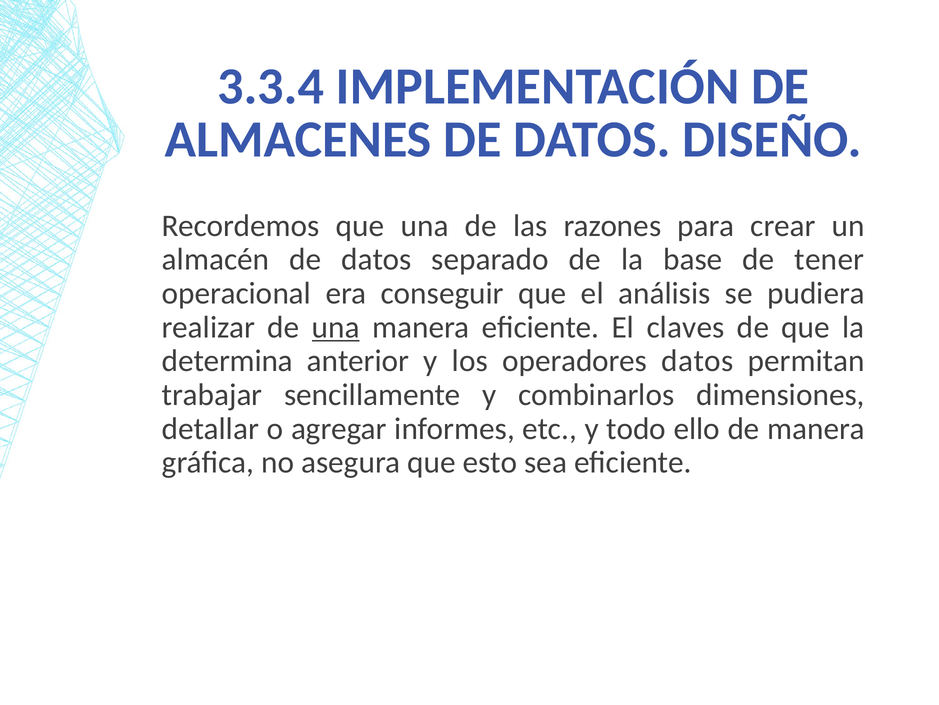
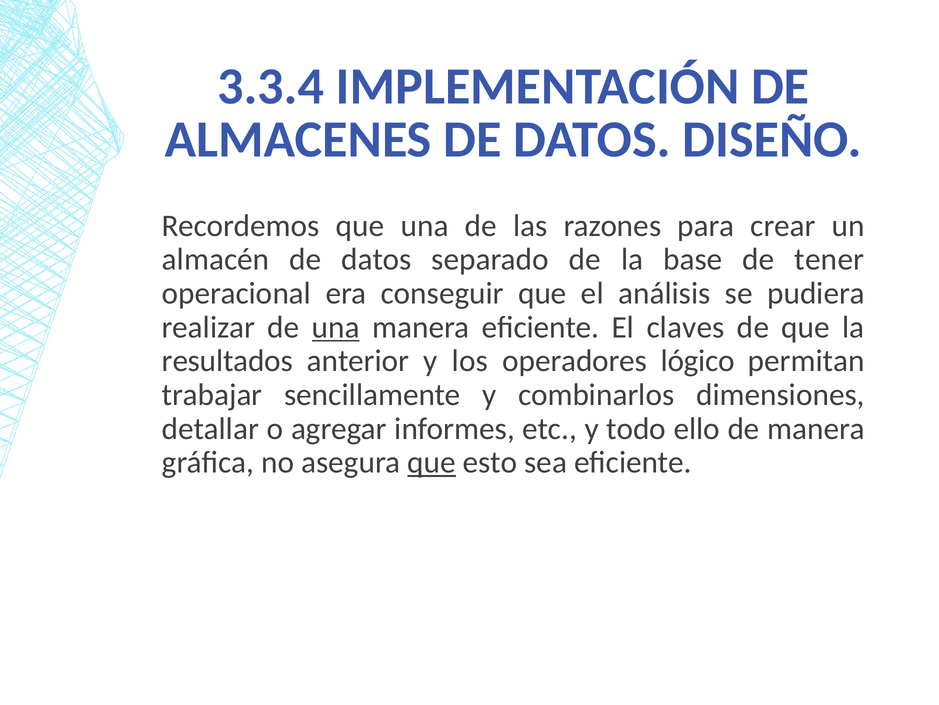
determina: determina -> resultados (227, 361)
operadores datos: datos -> lógico (698, 361)
que underline: none -> present (432, 462)
